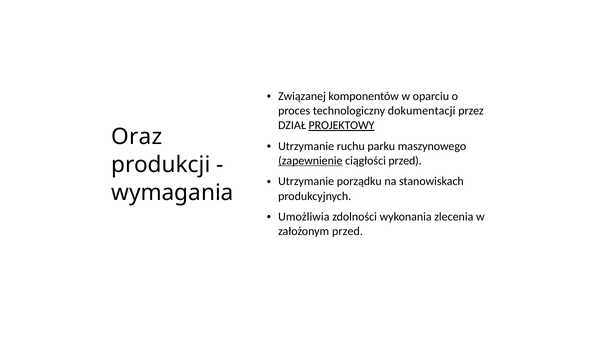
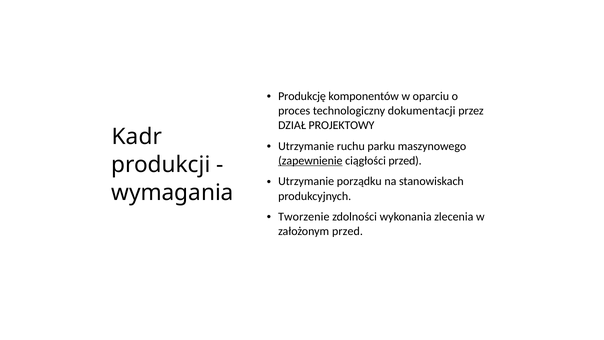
Związanej: Związanej -> Produkcję (302, 96)
PROJEKTOWY underline: present -> none (342, 125)
Oraz: Oraz -> Kadr (137, 137)
Umożliwia: Umożliwia -> Tworzenie (304, 217)
